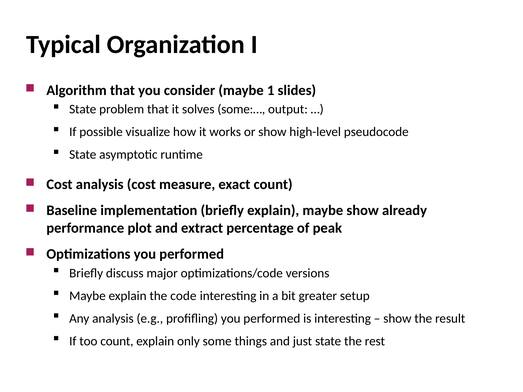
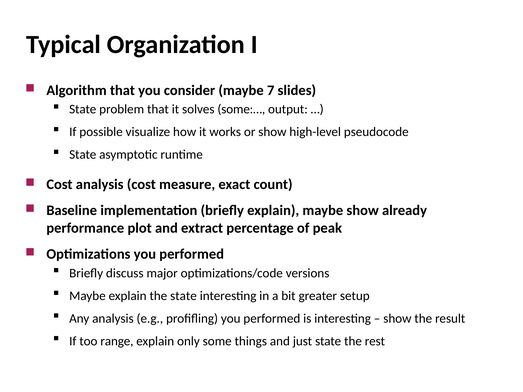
1: 1 -> 7 (271, 90)
the code: code -> state (183, 296)
too count: count -> range (117, 341)
